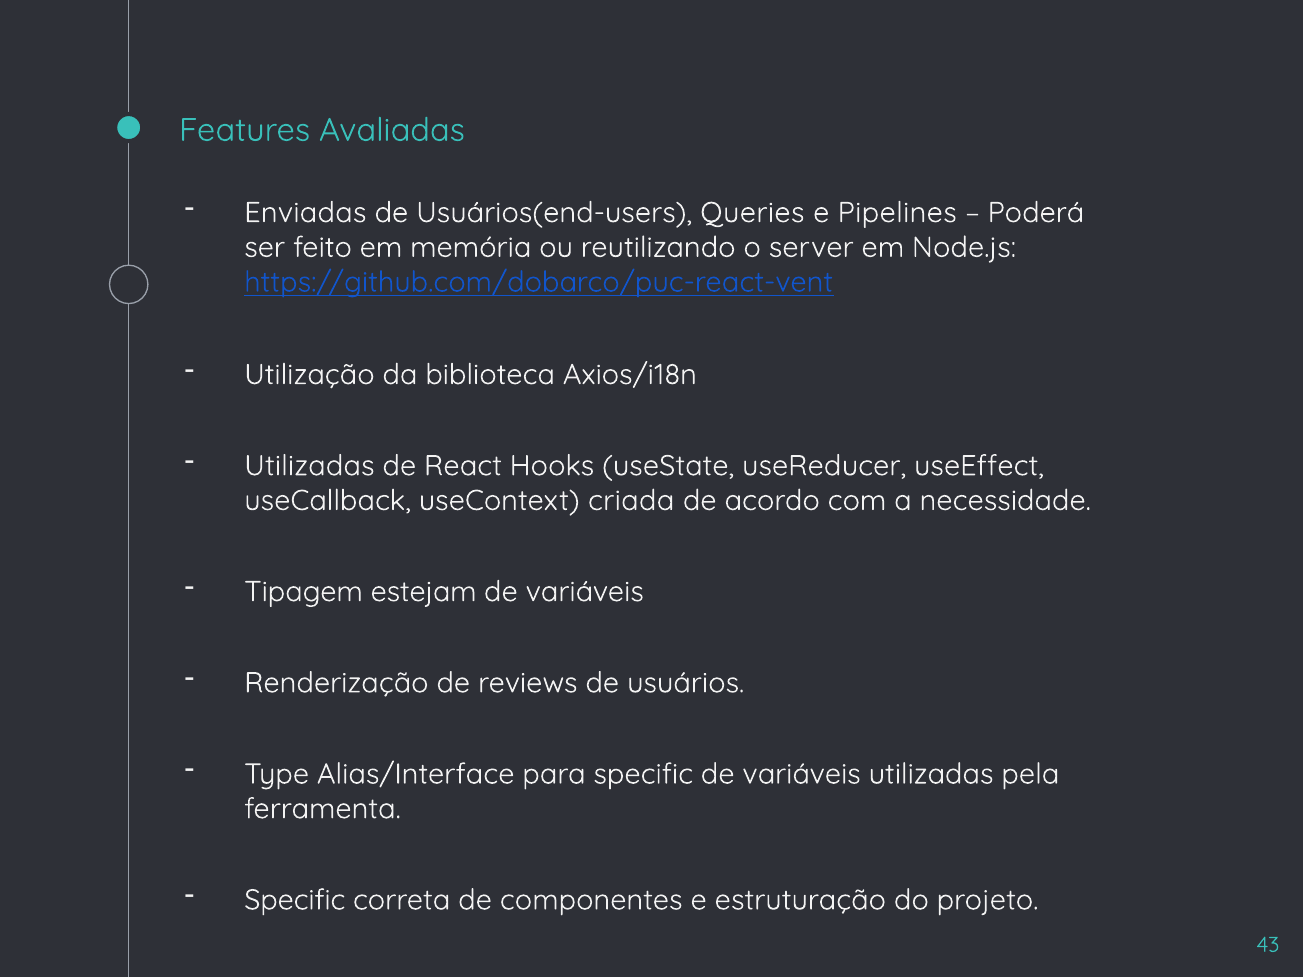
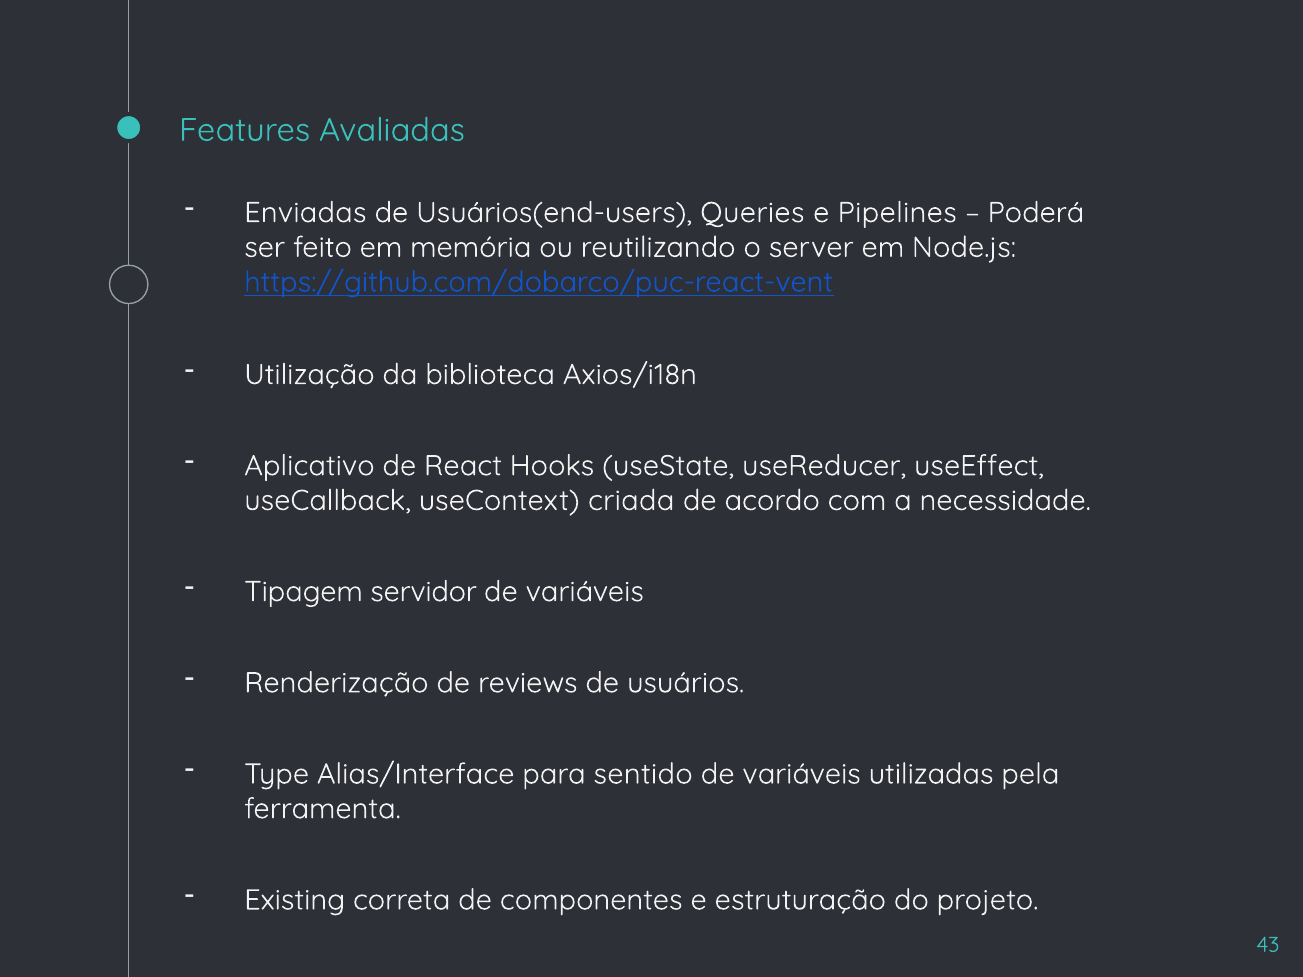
Utilizadas: Utilizadas -> Aplicativo (309, 466)
estejam: estejam -> servidor (424, 592)
para specific: specific -> sentido (643, 774)
Specific: Specific -> Existing (295, 900)
